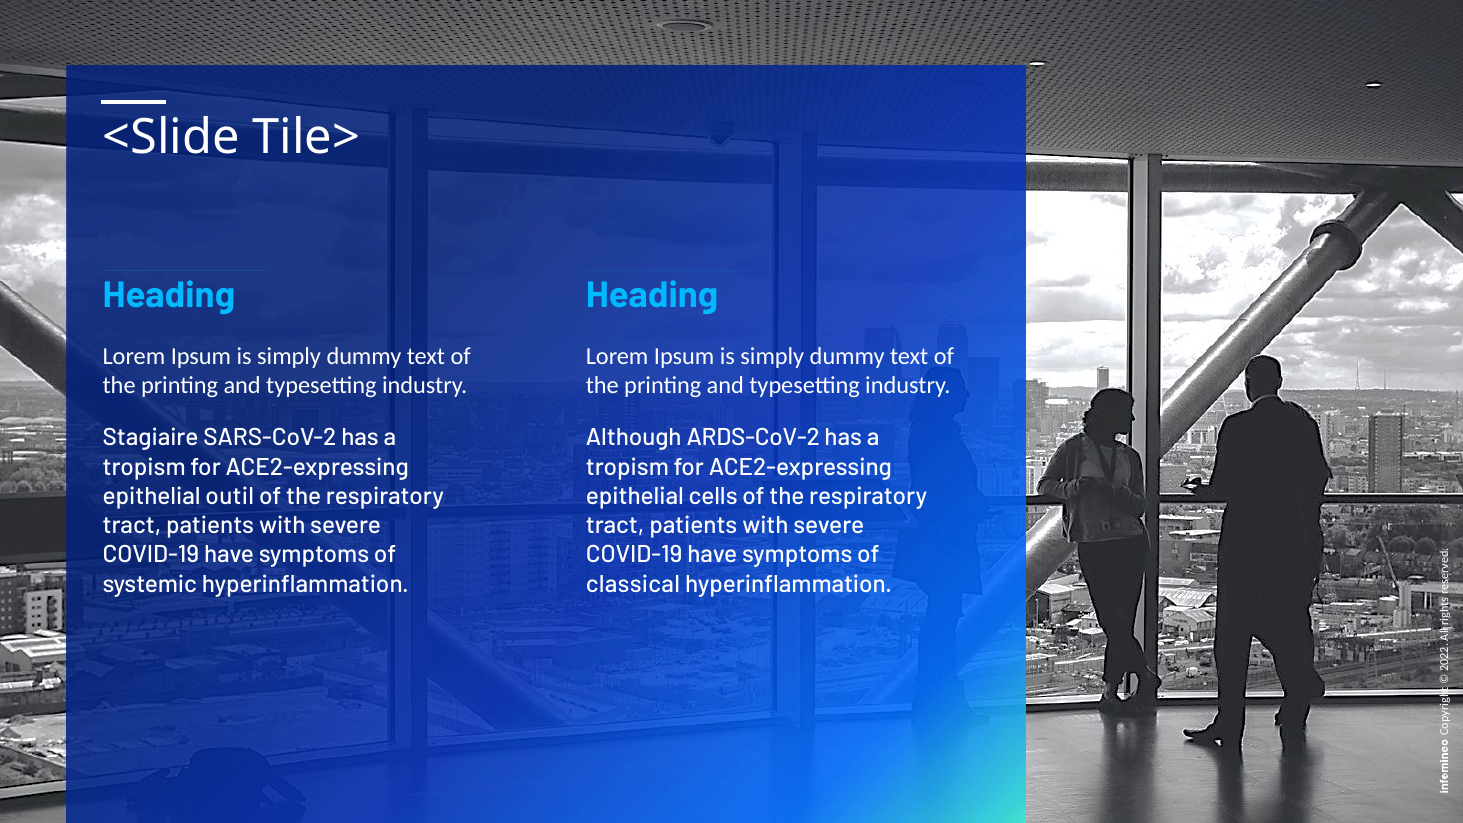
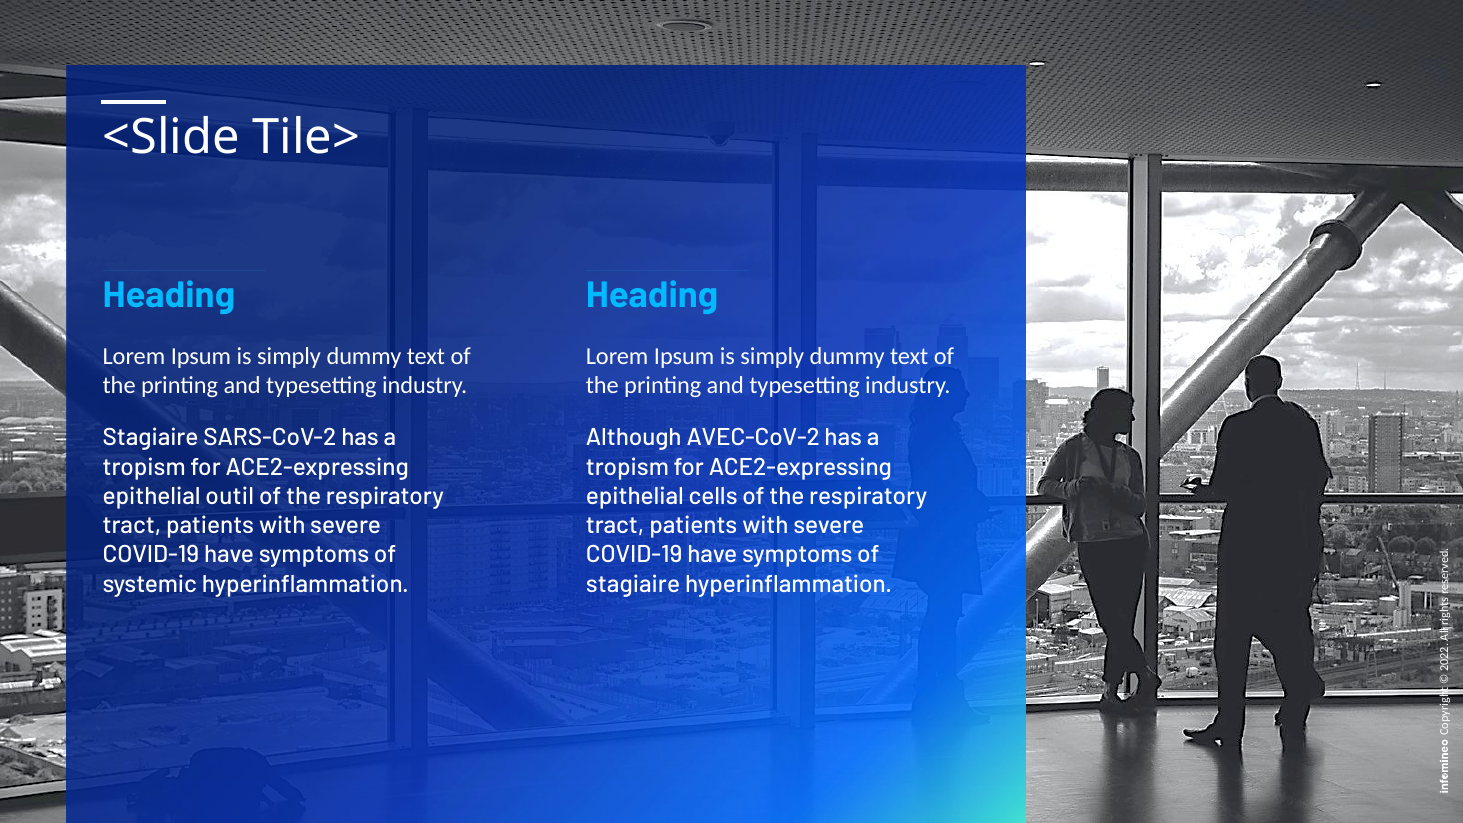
ARDS-CoV-2: ARDS-CoV-2 -> AVEC-CoV-2 (753, 438)
classical: classical -> stagiaire (633, 584)
